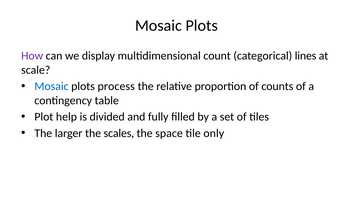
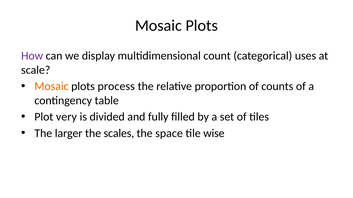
lines: lines -> uses (306, 56)
Mosaic colour: blue -> orange (51, 87)
help: help -> very (66, 117)
only: only -> wise (214, 134)
